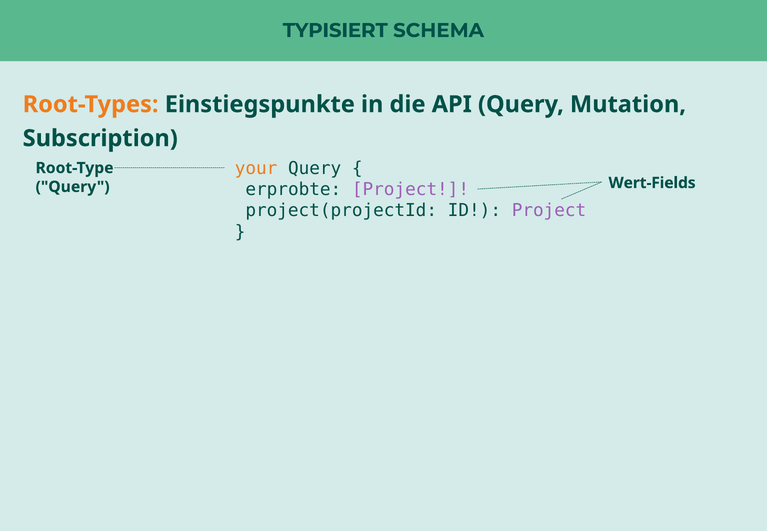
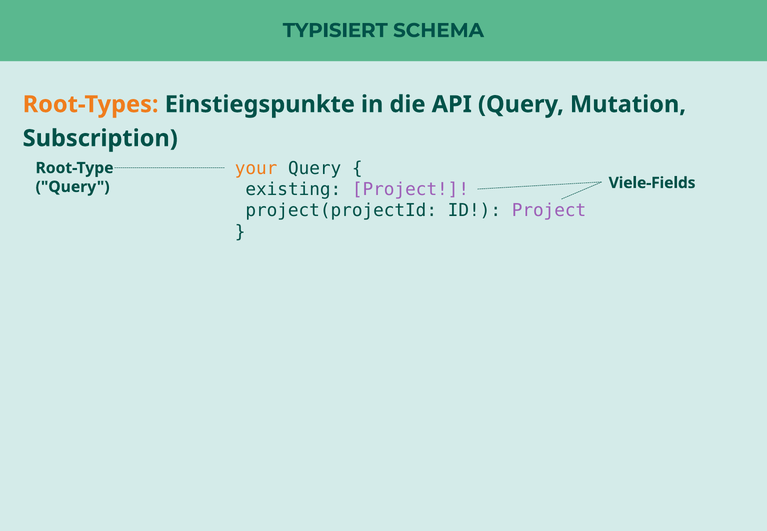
erprobte: erprobte -> existing (293, 189)
Wert-Fields: Wert-Fields -> Viele-Fields (652, 183)
